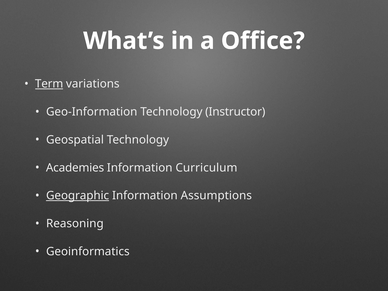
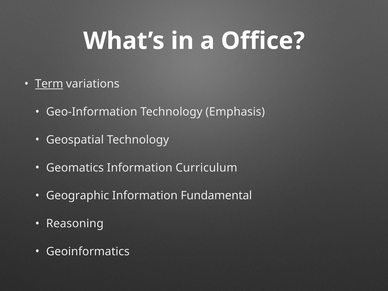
Instructor: Instructor -> Emphasis (235, 112)
Academies: Academies -> Geomatics (75, 168)
Geographic underline: present -> none (78, 196)
Assumptions: Assumptions -> Fundamental (216, 196)
